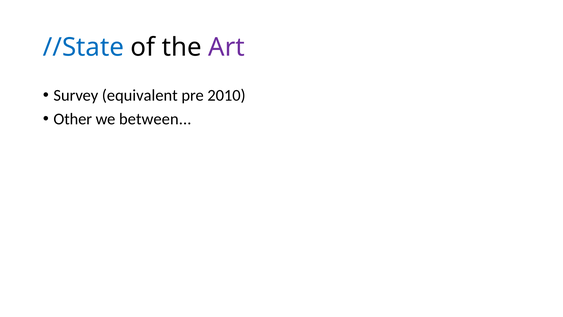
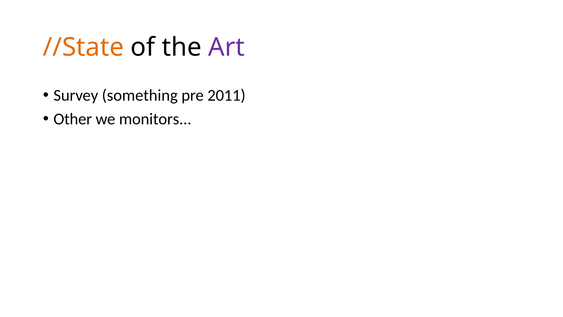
//State colour: blue -> orange (83, 47)
equivalent: equivalent -> something (140, 95)
2010: 2010 -> 2011 (226, 95)
between: between -> monitors (155, 119)
